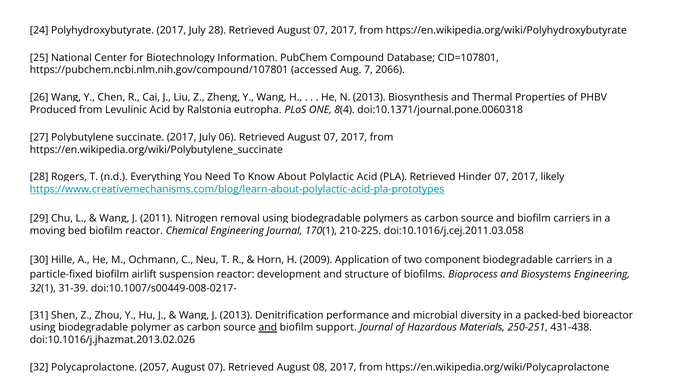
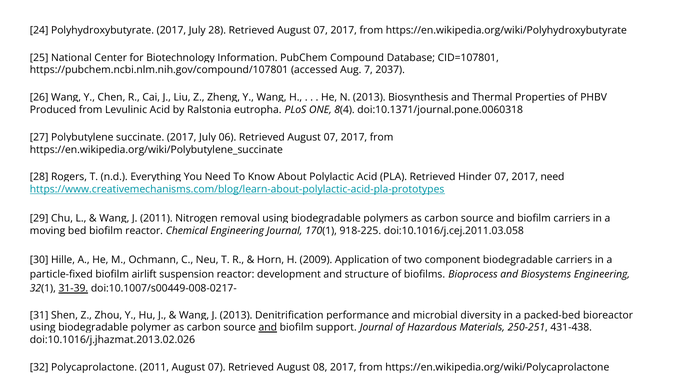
2066: 2066 -> 2037 (390, 70)
2017 likely: likely -> need (552, 177)
210-225: 210-225 -> 918-225 (360, 231)
31-39 underline: none -> present (73, 289)
Polycaprolactone 2057: 2057 -> 2011 (154, 368)
